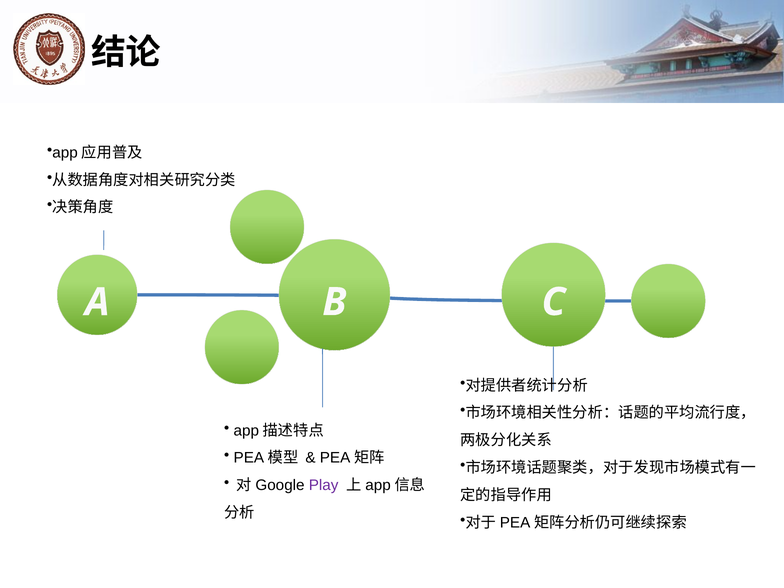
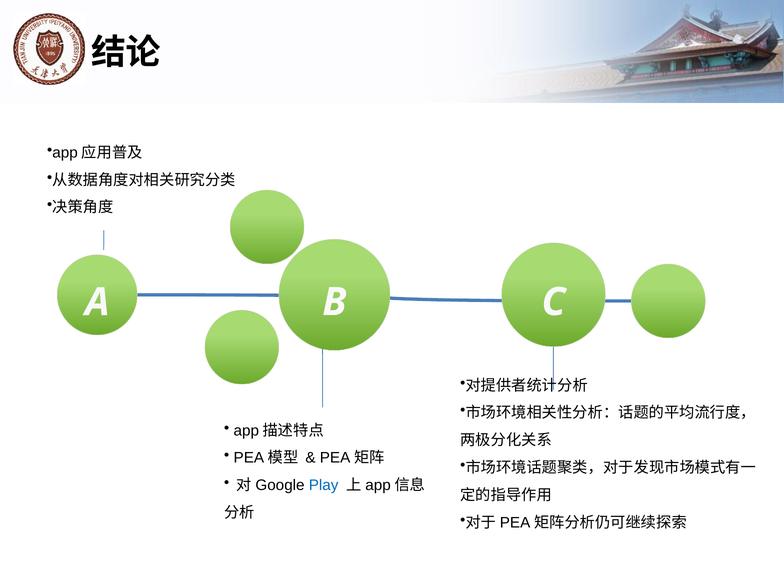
Play colour: purple -> blue (324, 485)
